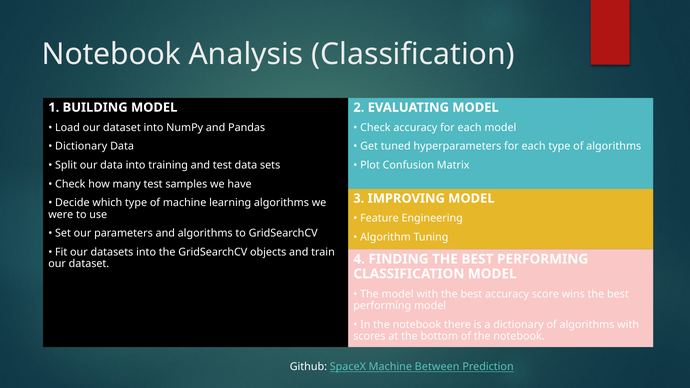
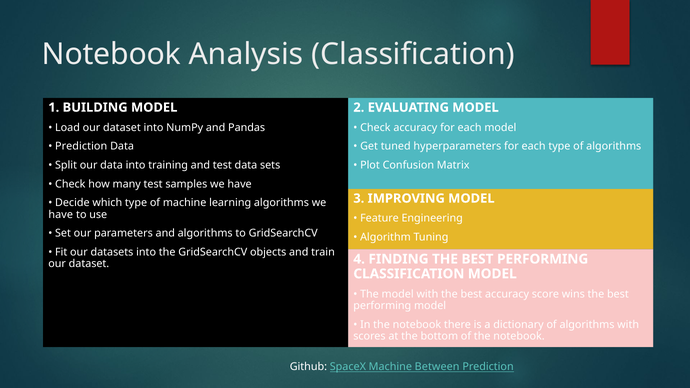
Dictionary: Dictionary -> Prediction (81, 146)
were: were -> have (61, 215)
